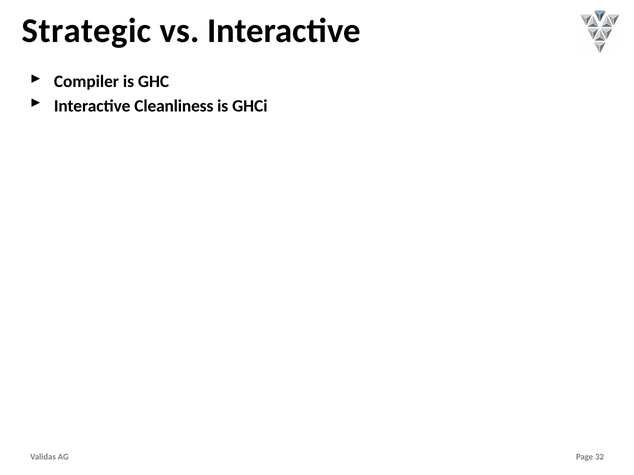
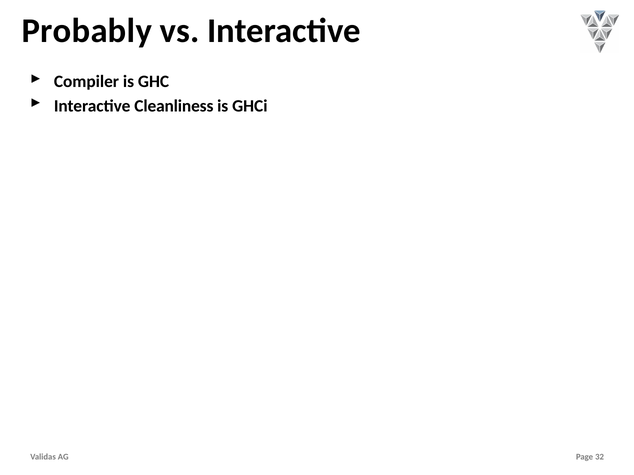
Strategic: Strategic -> Probably (87, 31)
